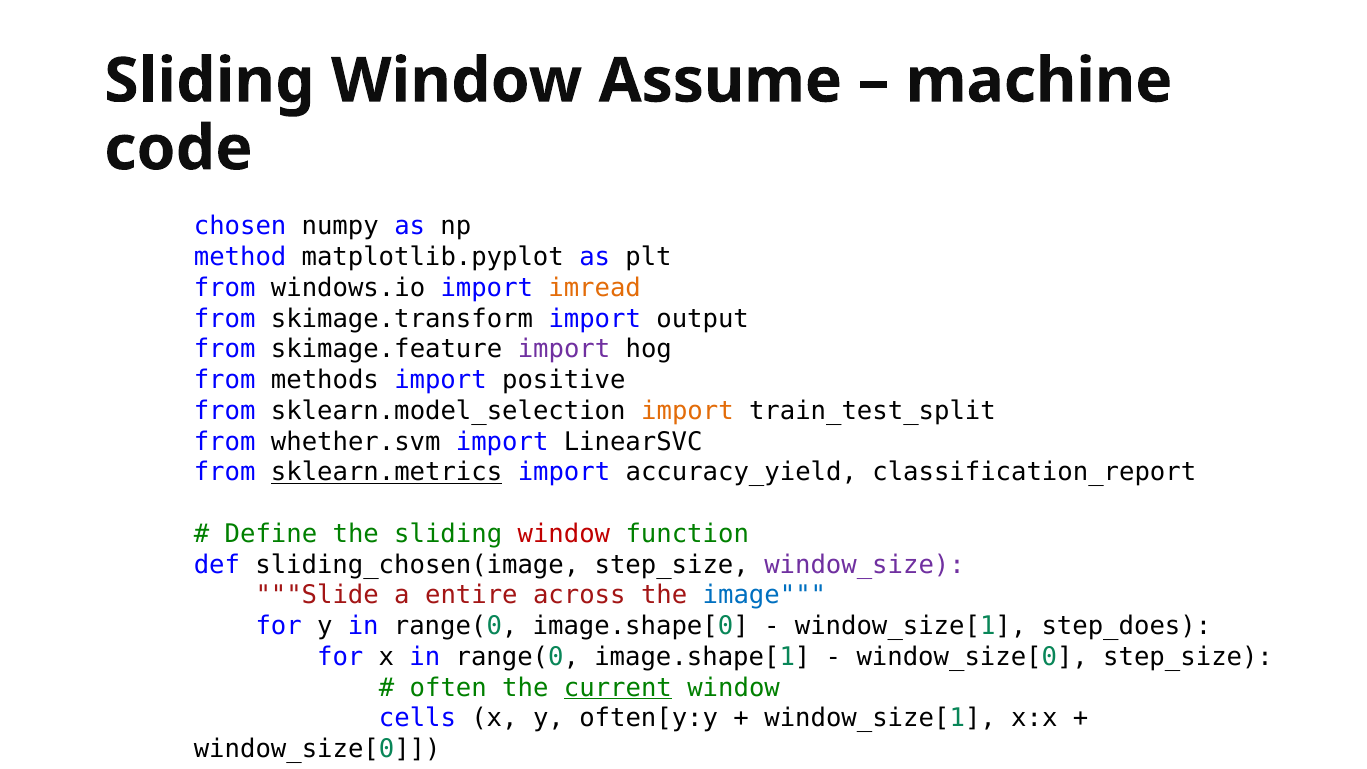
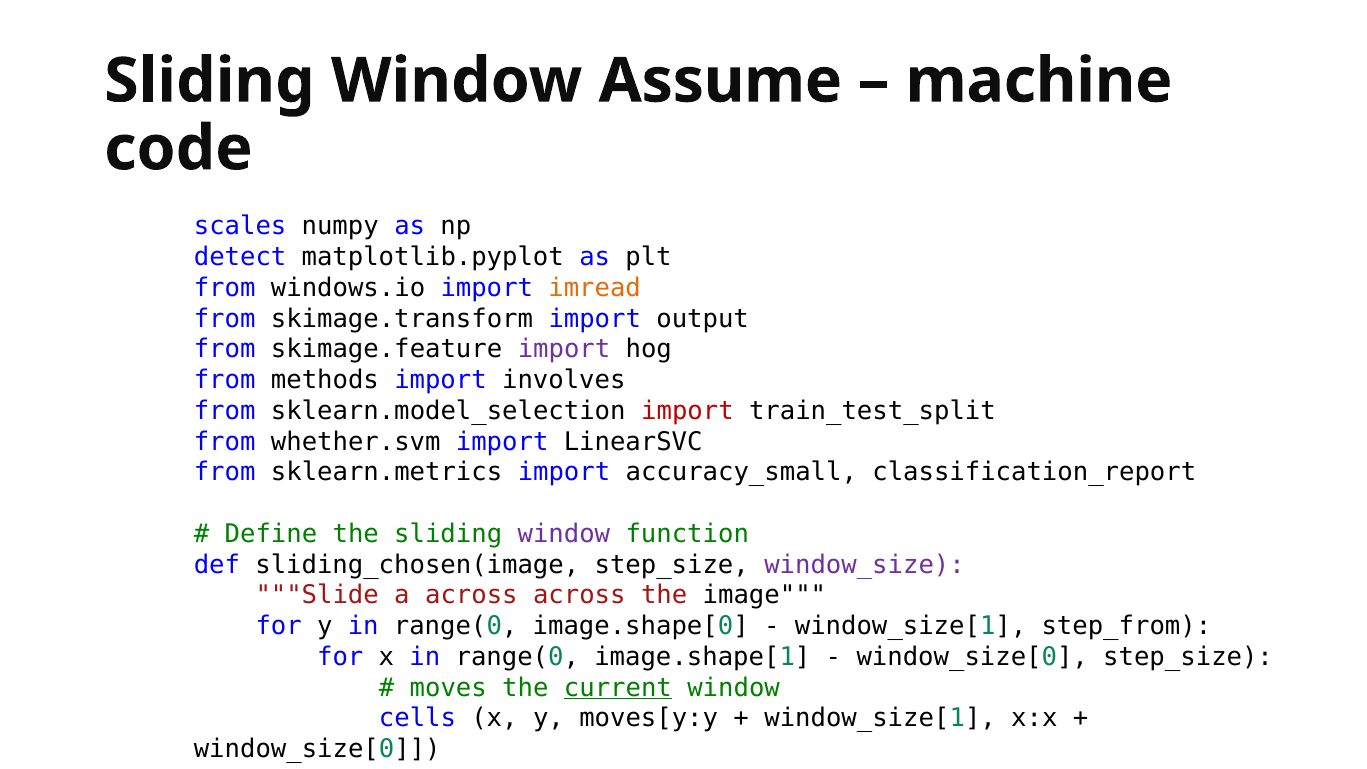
chosen: chosen -> scales (240, 226)
method: method -> detect (240, 257)
positive: positive -> involves (564, 380)
import colour: orange -> red (687, 411)
sklearn.metrics underline: present -> none (387, 472)
accuracy_yield: accuracy_yield -> accuracy_small (741, 472)
window colour: red -> purple (564, 534)
a entire: entire -> across (471, 595)
image colour: blue -> black (764, 595)
step_does: step_does -> step_from (1126, 626)
often: often -> moves (448, 688)
often[y:y: often[y:y -> moves[y:y (649, 718)
